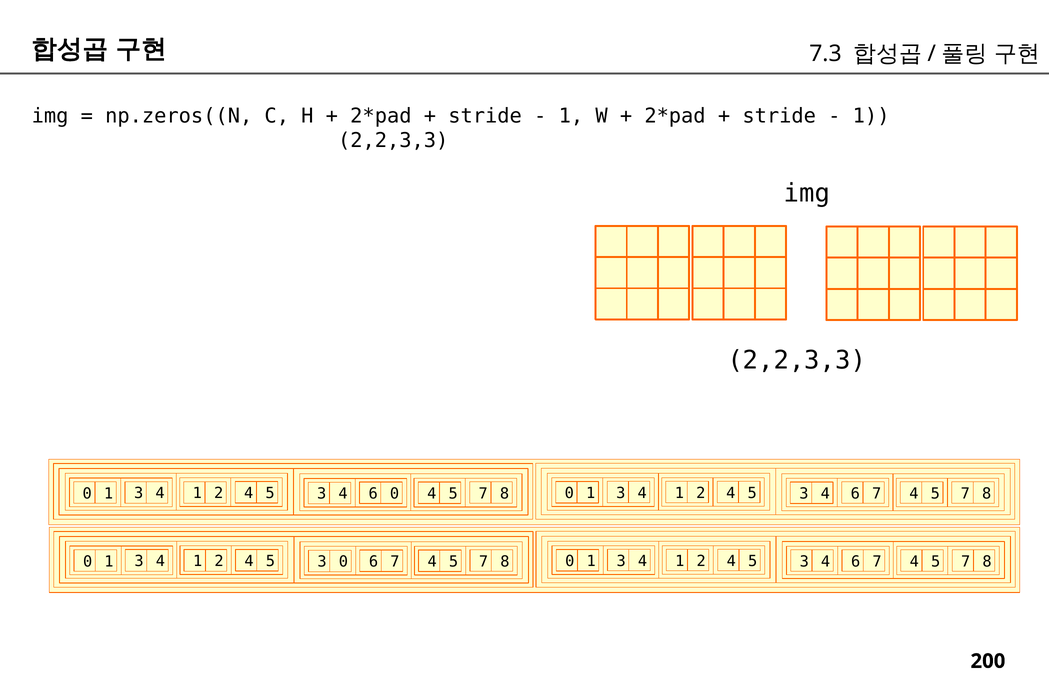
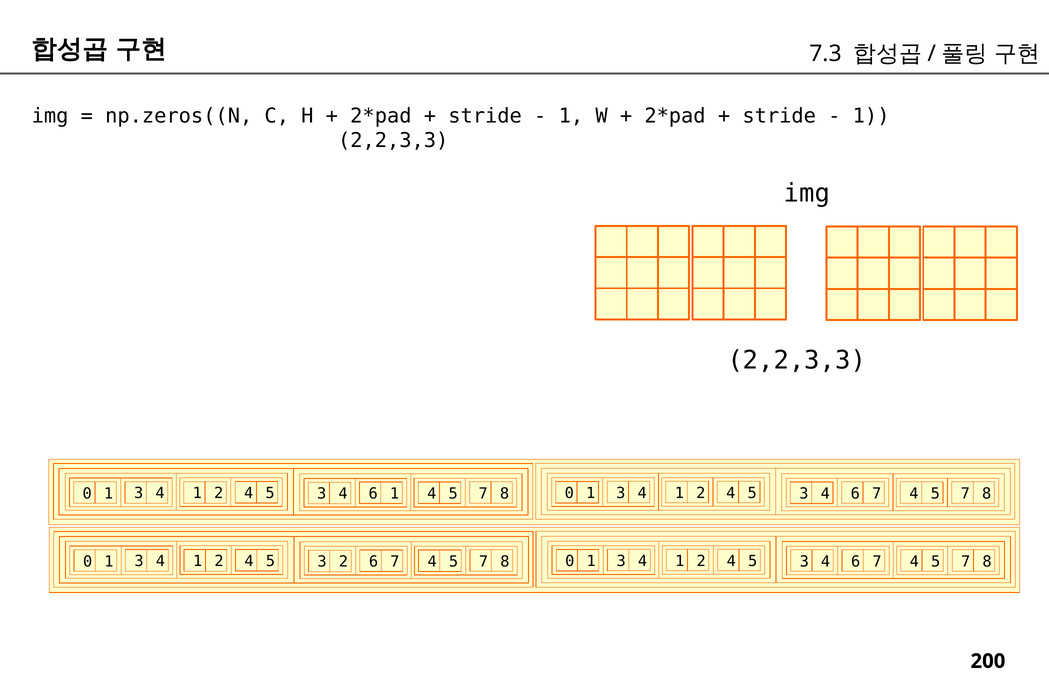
6 0: 0 -> 1 (395, 494)
3 0: 0 -> 2 (343, 562)
